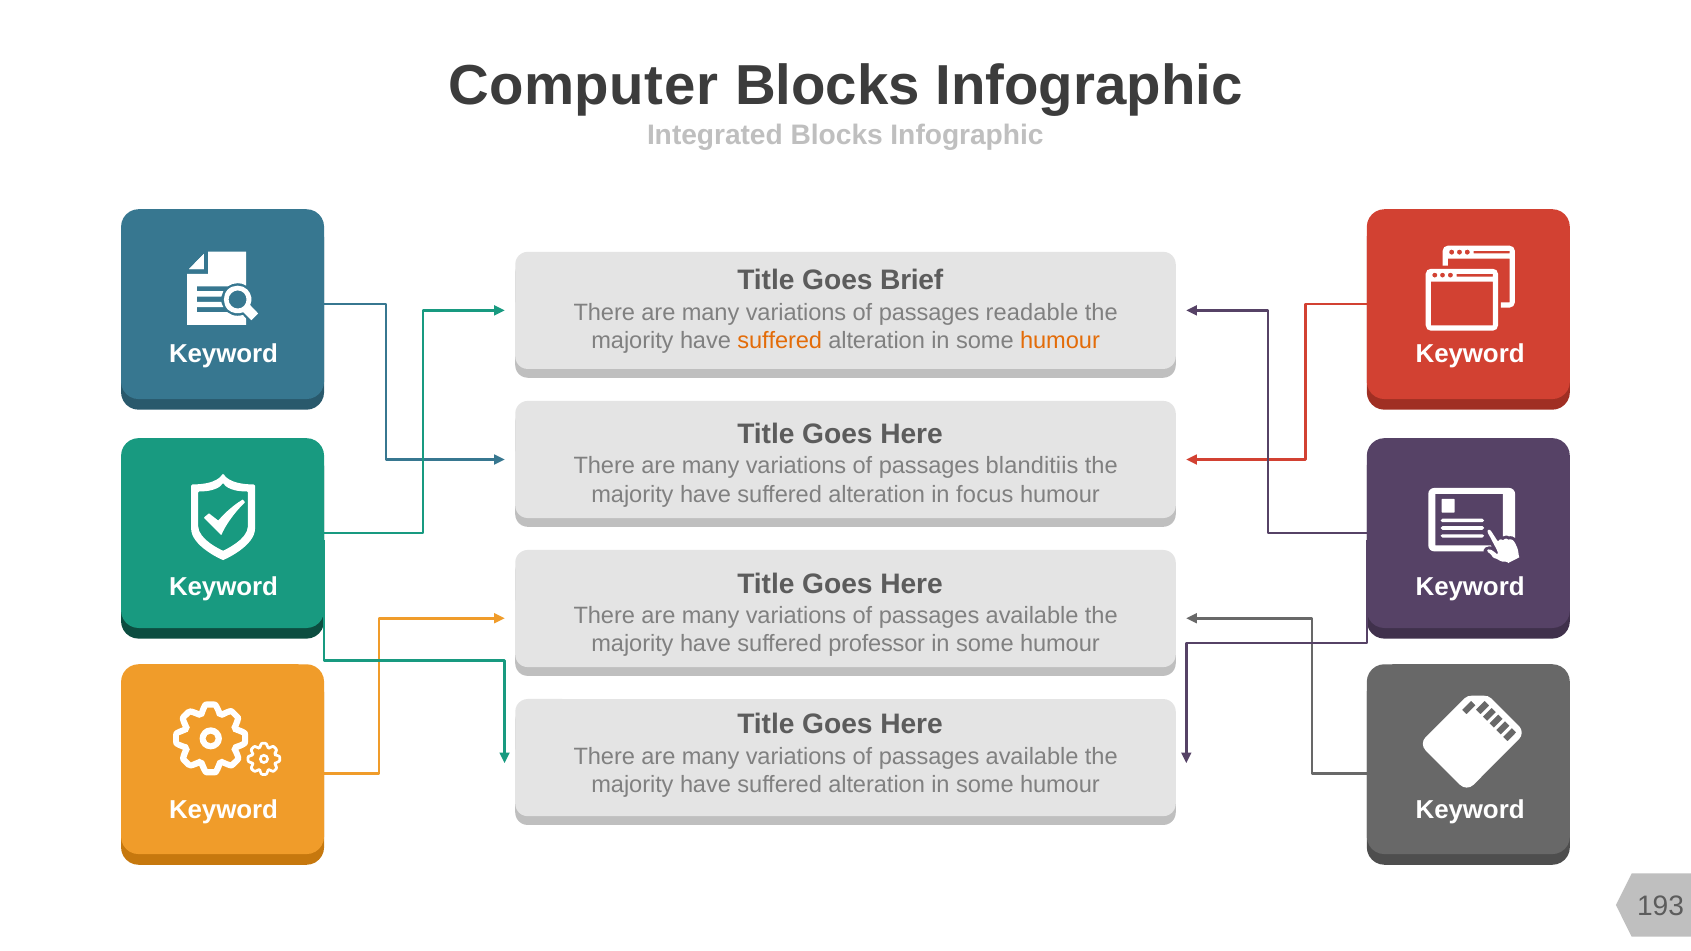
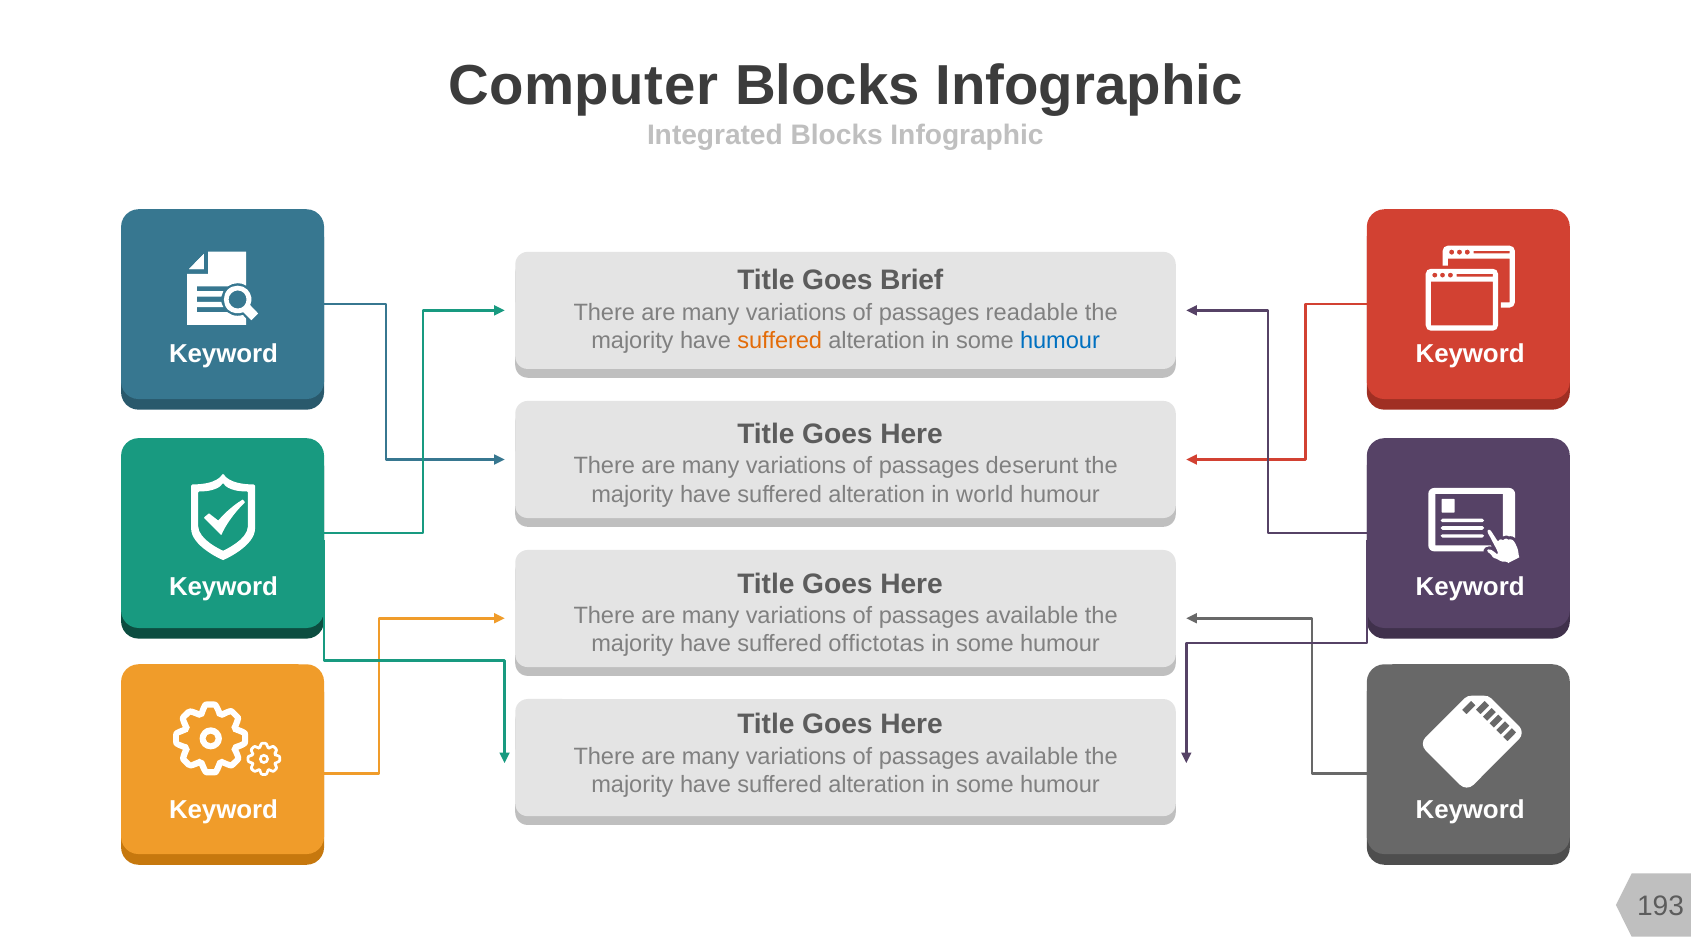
humour colour: orange -> blue (1060, 341)
blanditiis: blanditiis -> deserunt (1032, 466)
focus: focus -> world (985, 494)
professor: professor -> offictotas (876, 644)
